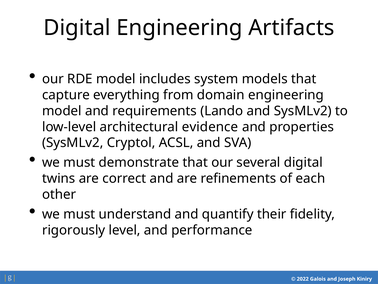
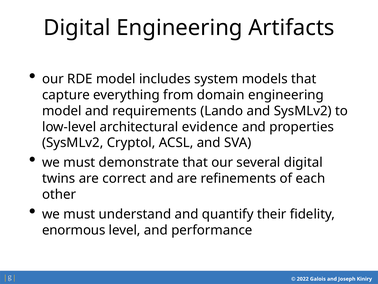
rigorously: rigorously -> enormous (74, 230)
